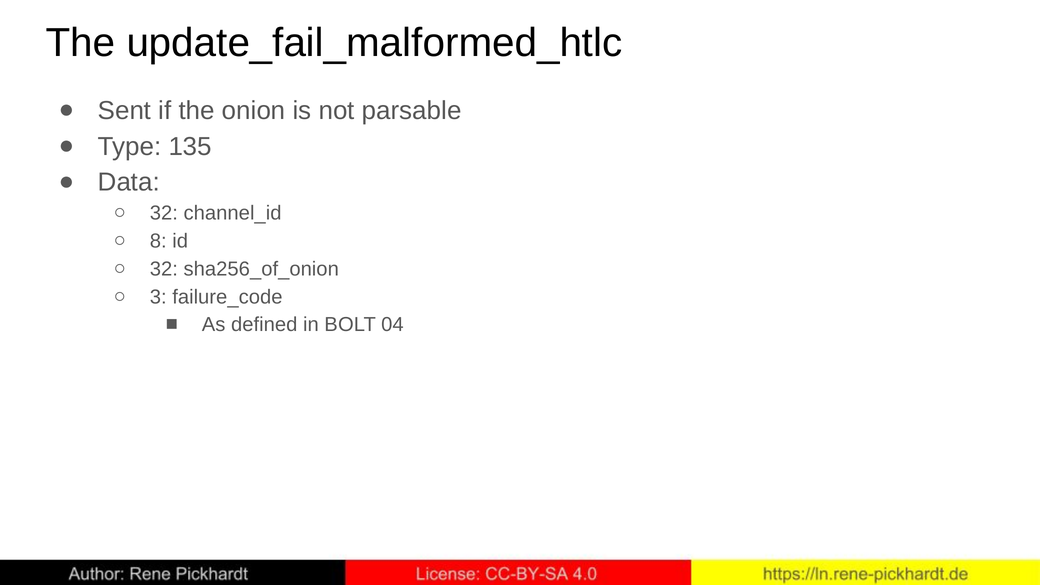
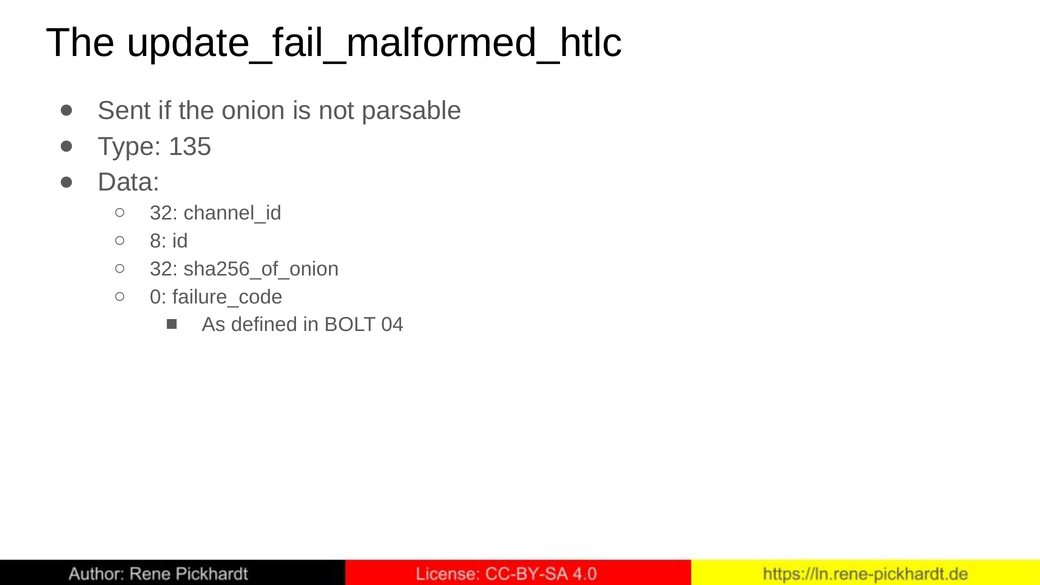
3: 3 -> 0 (158, 297)
